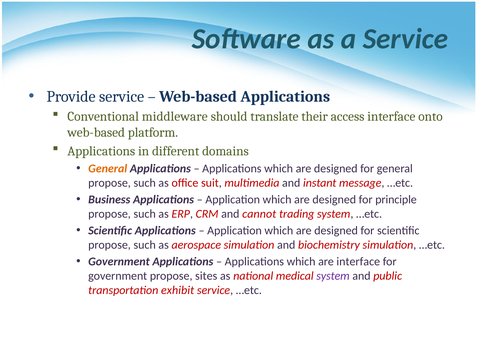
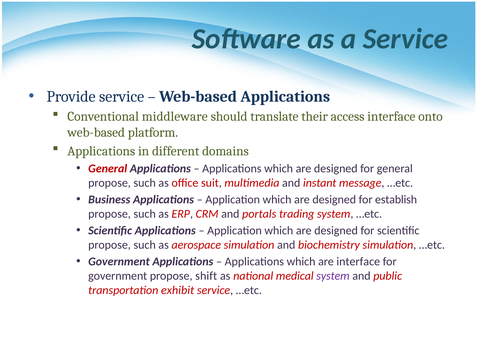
General colour: orange -> red (108, 168)
principle: principle -> establish (396, 199)
cannot: cannot -> portals (259, 214)
sites: sites -> shift (206, 276)
